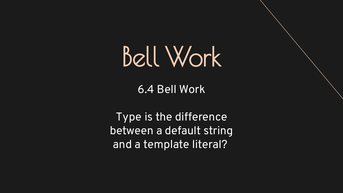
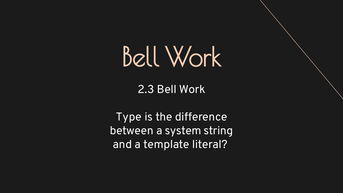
6.4: 6.4 -> 2.3 (146, 89)
default: default -> system (183, 131)
